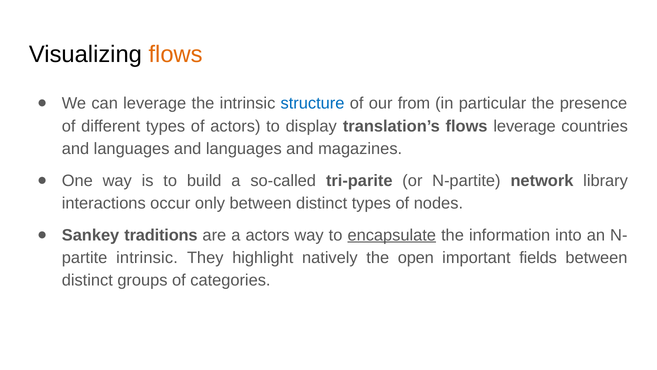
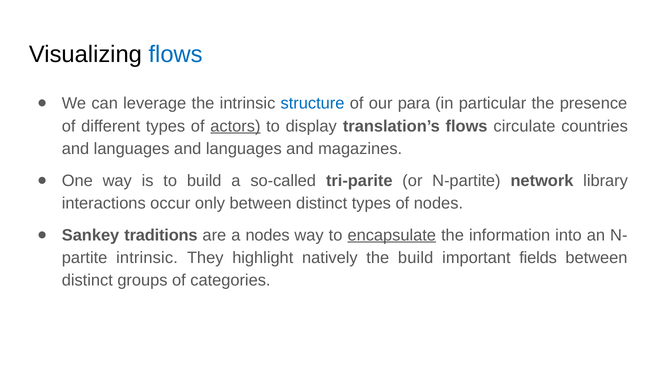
flows colour: orange -> blue (176, 54)
from: from -> para (414, 103)
actors underline: none -> present (235, 126)
flows leverage: leverage -> circulate (524, 126)
a actors: actors -> nodes (268, 235)
the open: open -> build (416, 258)
